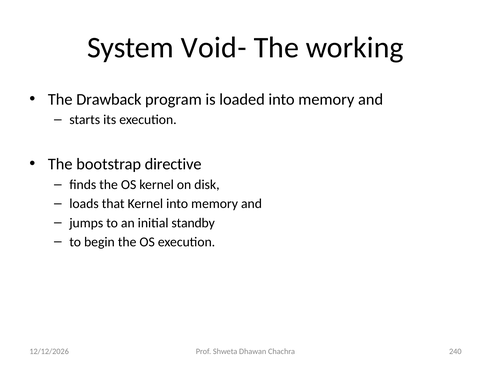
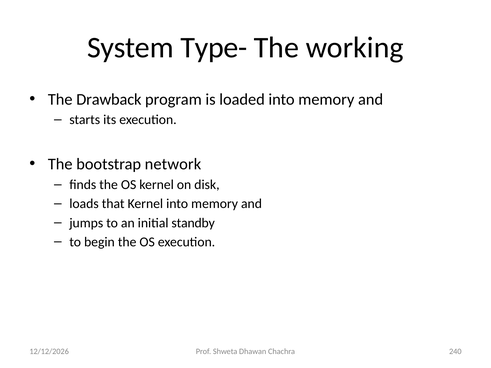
Void-: Void- -> Type- (214, 48)
directive: directive -> network (173, 164)
